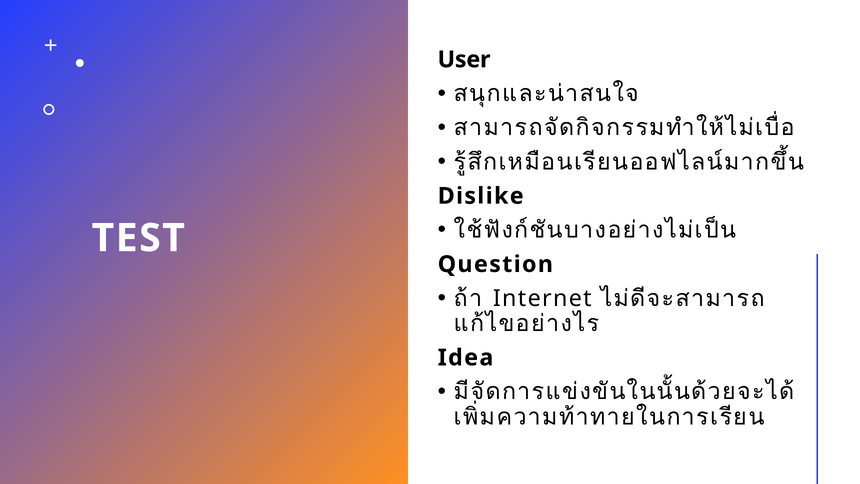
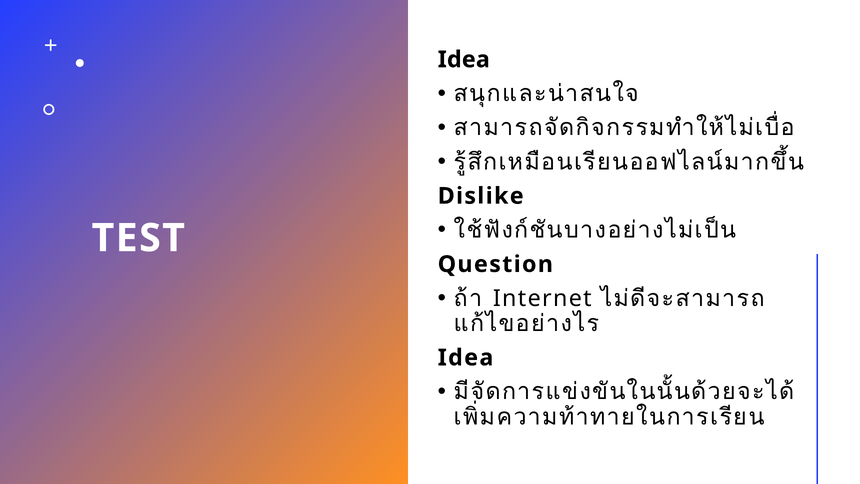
User: User -> Idea (464, 60)
